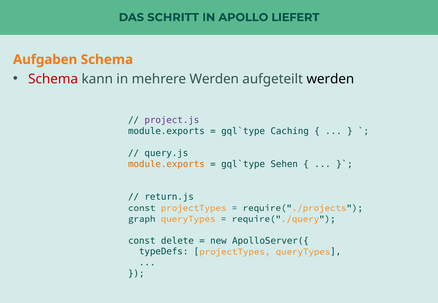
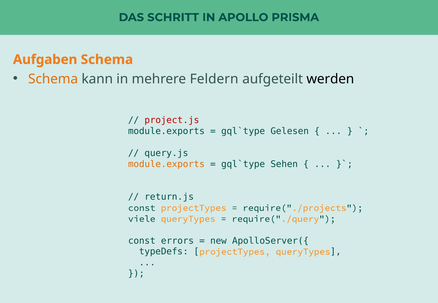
LIEFERT: LIEFERT -> PRISMA (295, 17)
Schema colour: red -> orange (53, 79)
mehrere Werden: Werden -> Feldern (214, 79)
project.js colour: purple -> red (172, 120)
Caching: Caching -> Gelesen (290, 131)
graph: graph -> viele (142, 219)
delete: delete -> errors (177, 241)
